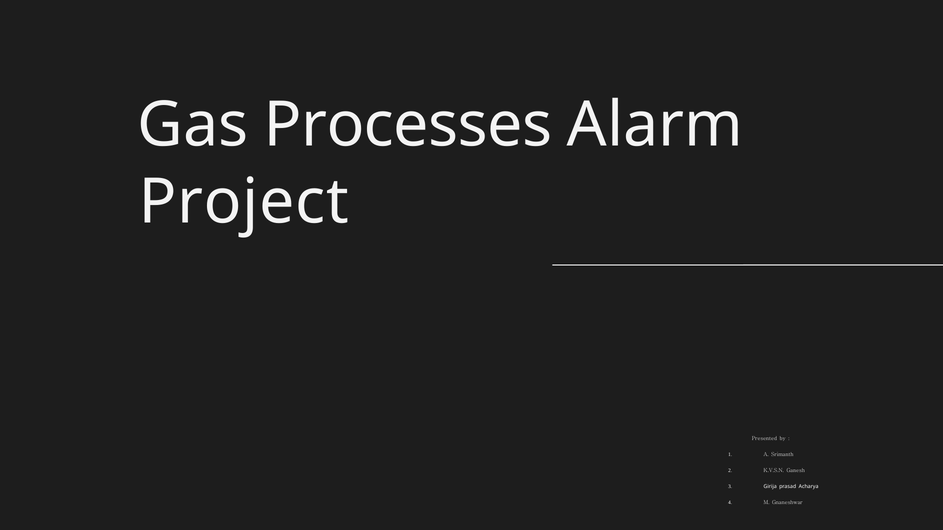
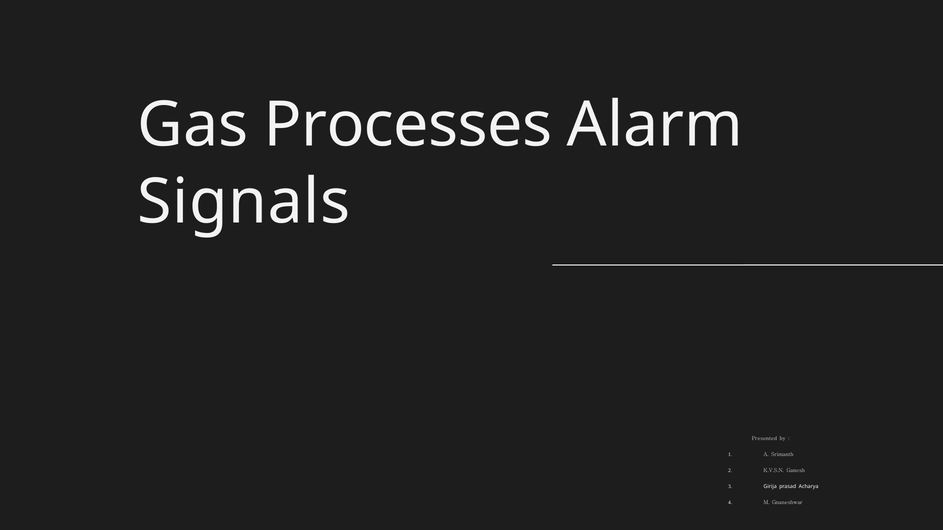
Project: Project -> Signals (244, 202)
